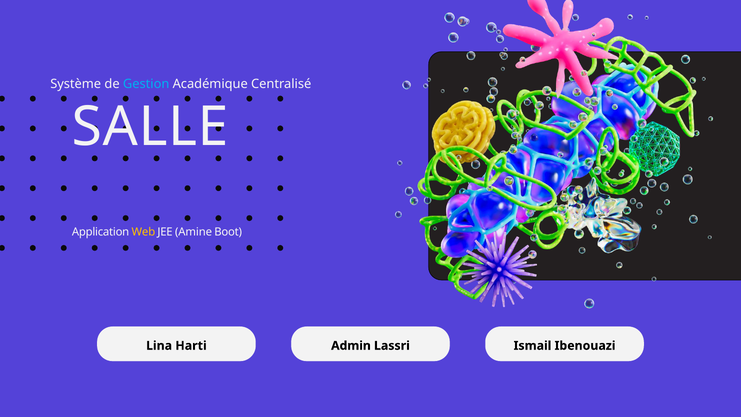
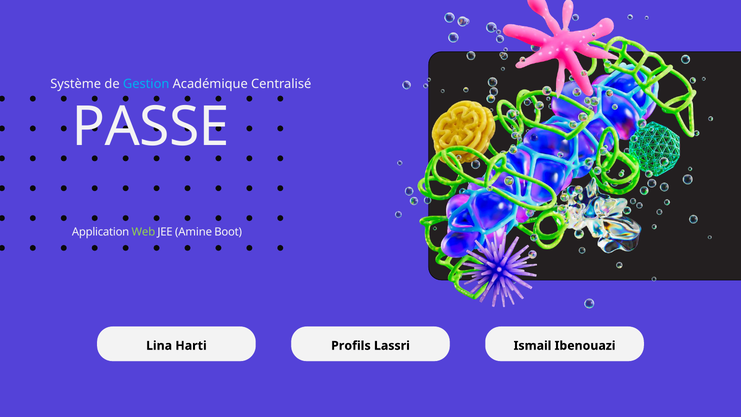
SALLE: SALLE -> PASSE (151, 127)
Web colour: yellow -> light green (143, 232)
Admin: Admin -> Profils (351, 346)
